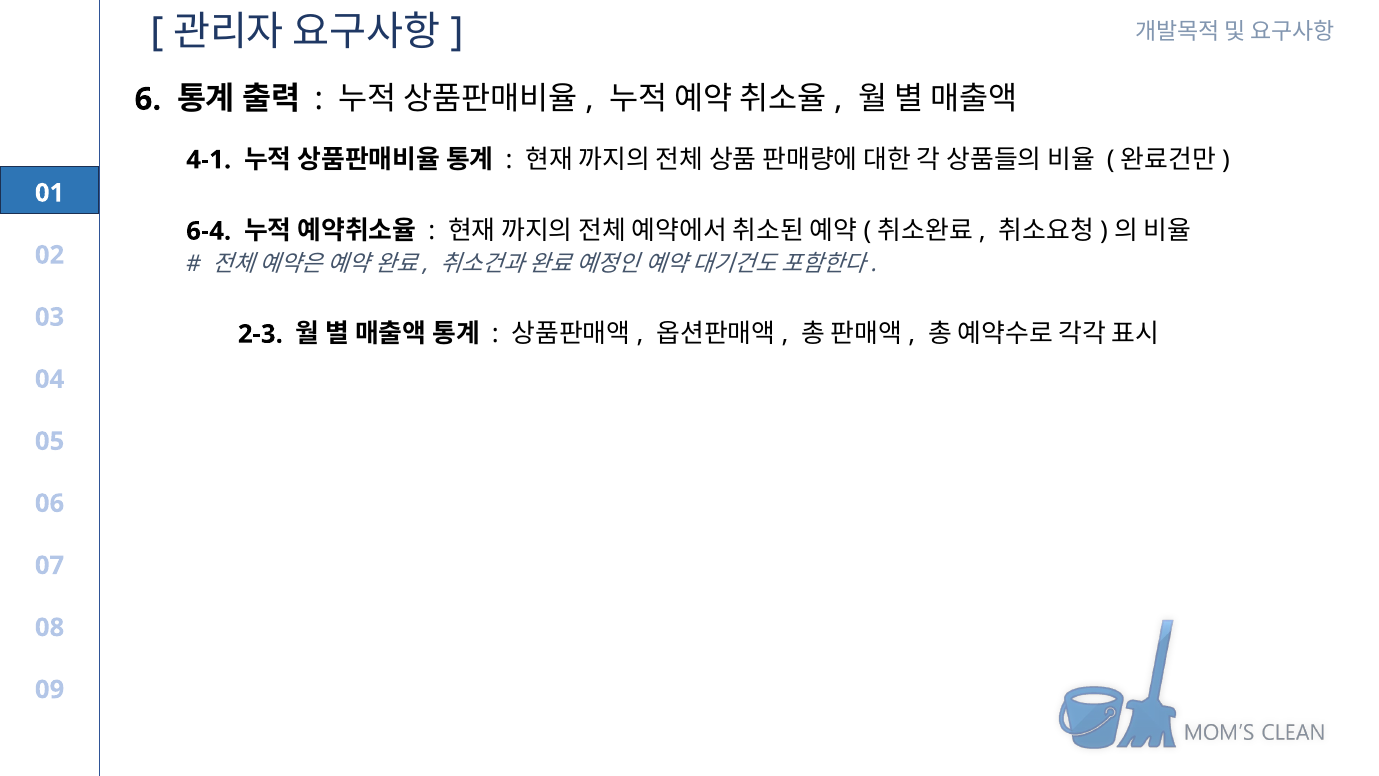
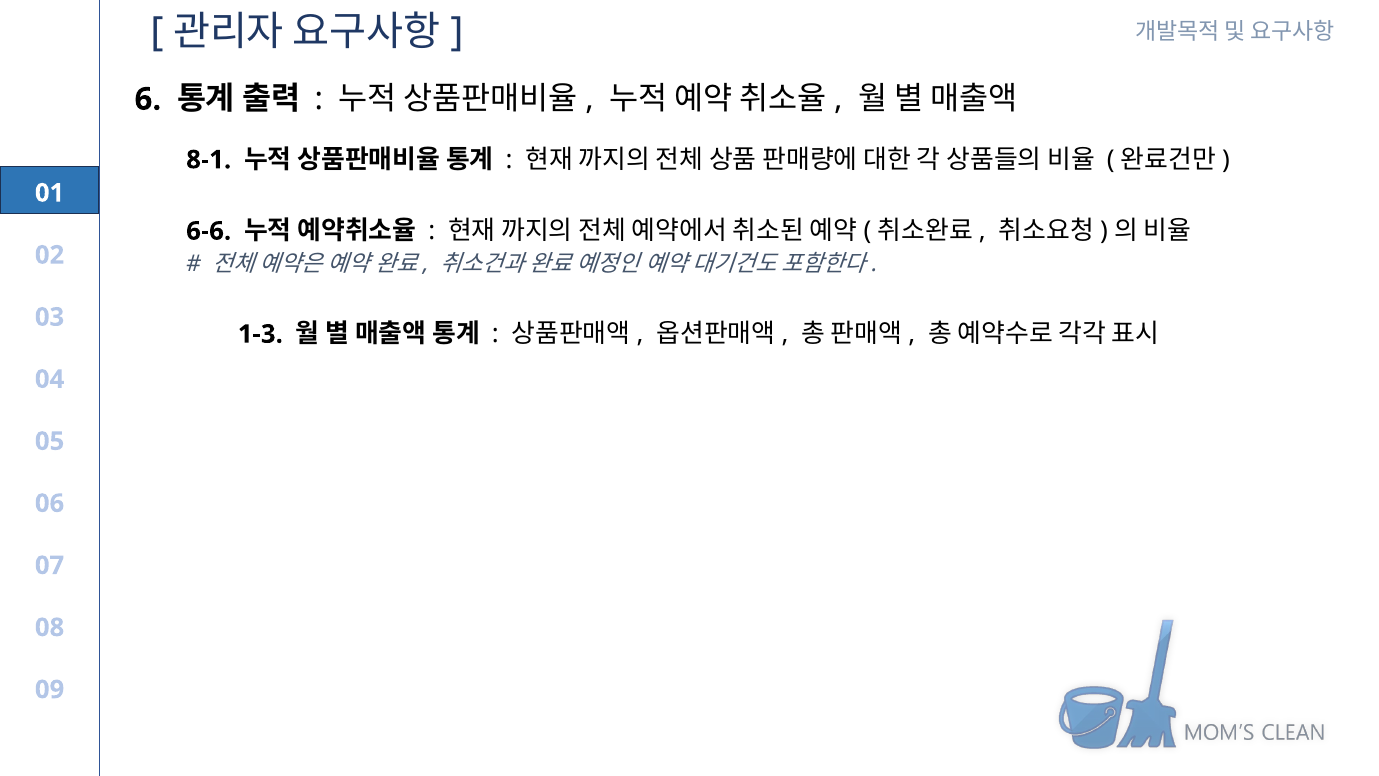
4-1: 4-1 -> 8-1 (209, 160)
6-4: 6-4 -> 6-6 (209, 231)
2-3: 2-3 -> 1-3 (260, 334)
